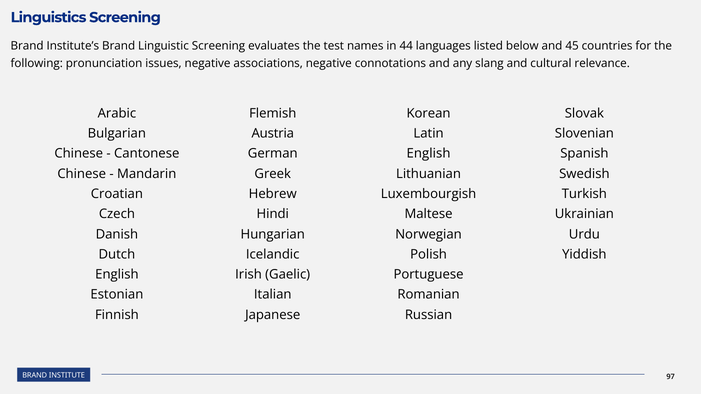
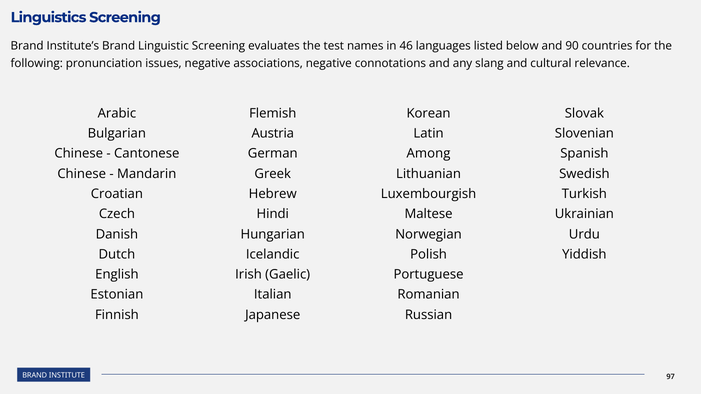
44: 44 -> 46 (406, 46)
45: 45 -> 90 (572, 46)
English: English -> Among (428, 154)
